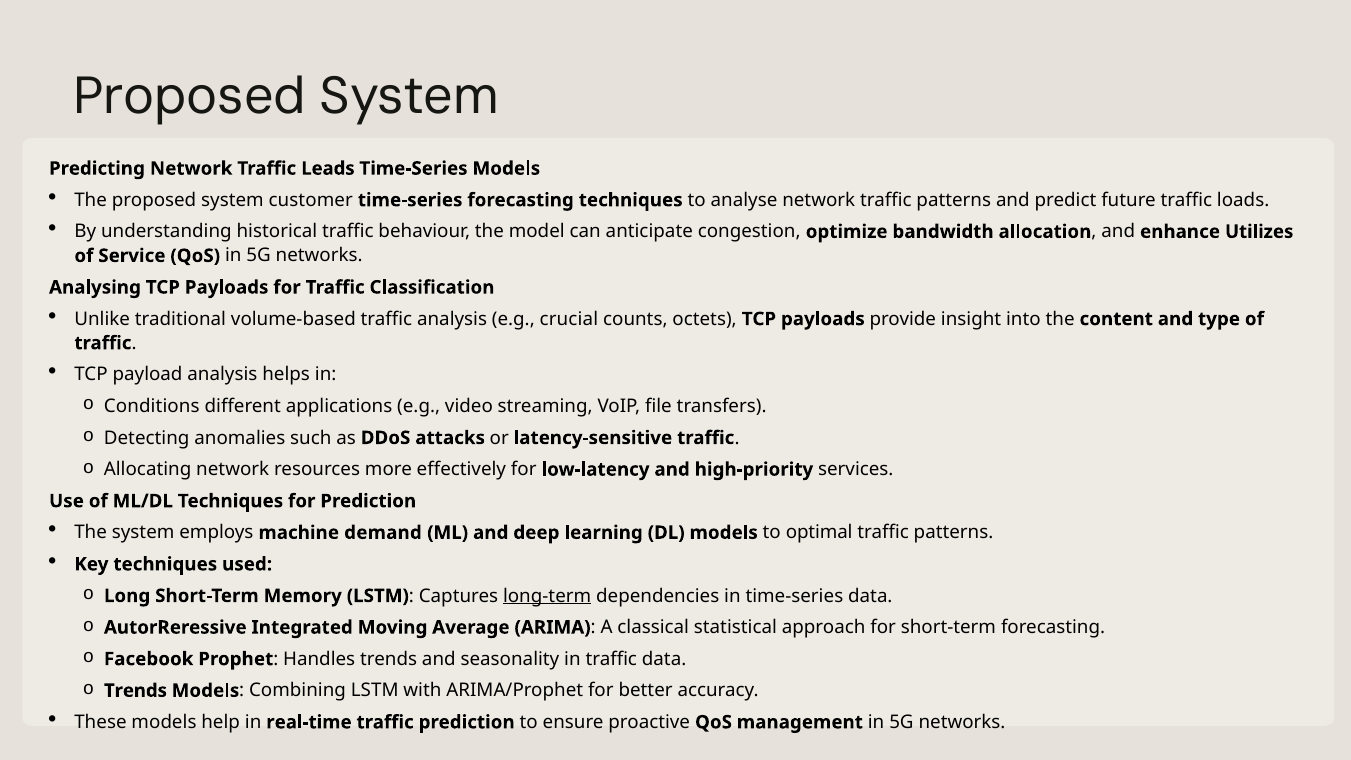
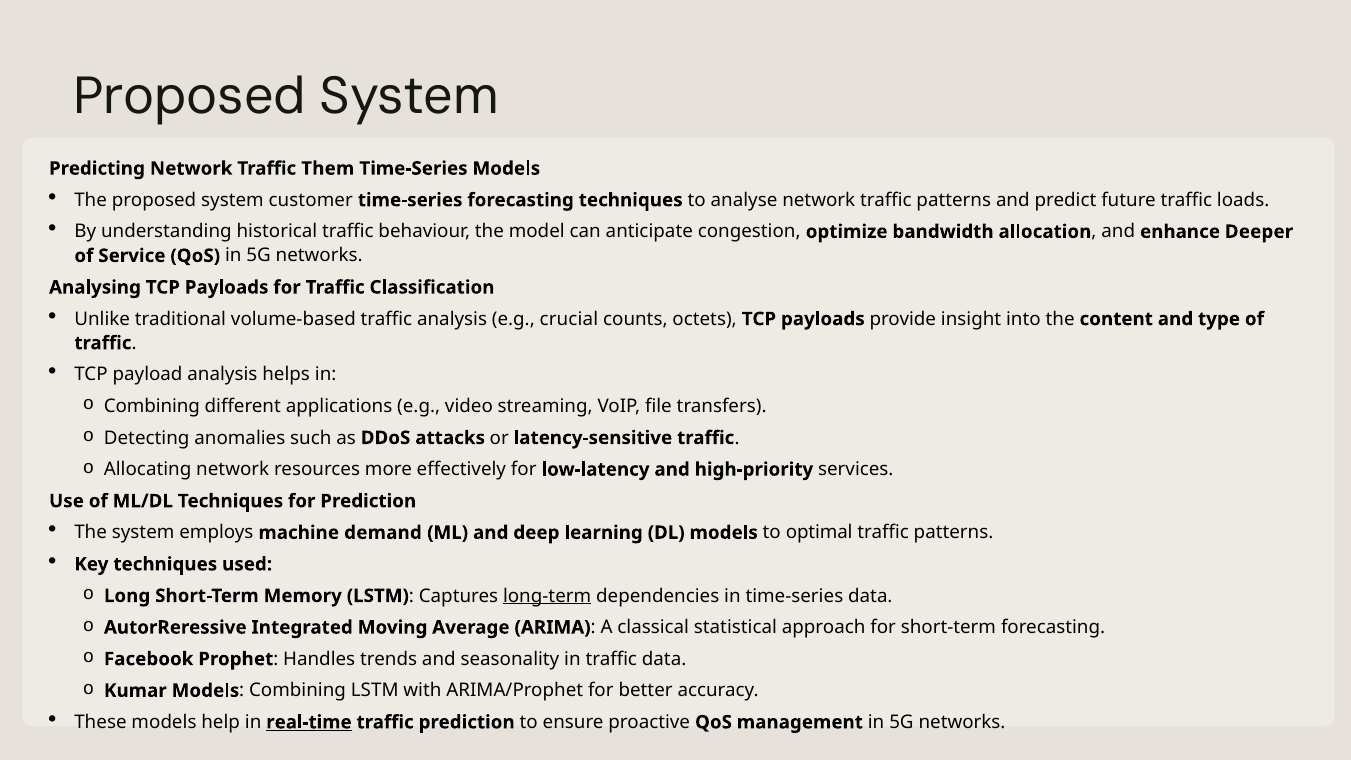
Leads: Leads -> Them (328, 168)
Utilizes: Utilizes -> Deeper (1259, 232)
Conditions: Conditions -> Combining (152, 406)
Trends: Trends -> Kumar (135, 691)
real-time underline: none -> present (309, 722)
